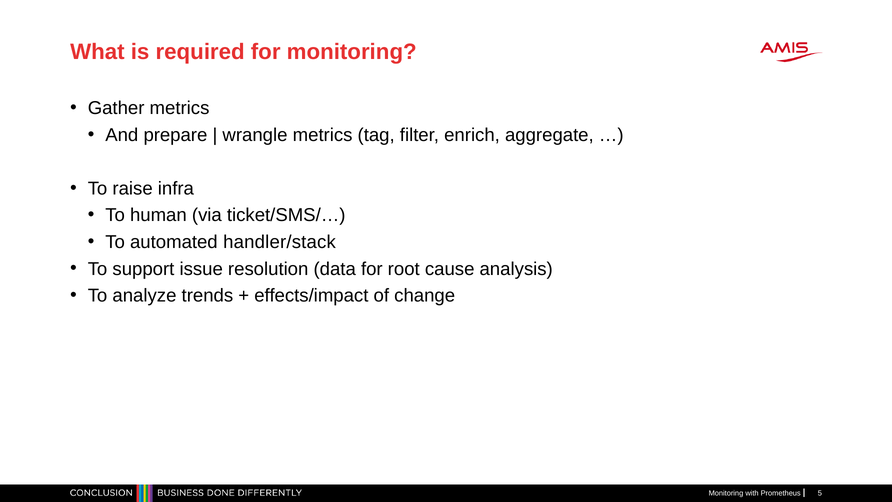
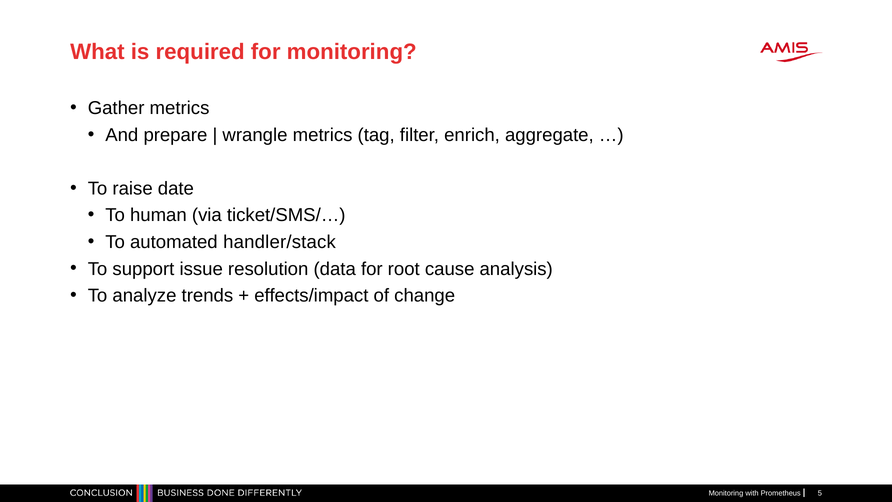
infra: infra -> date (176, 188)
